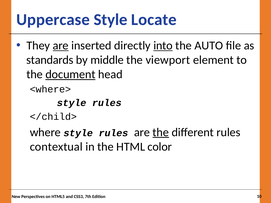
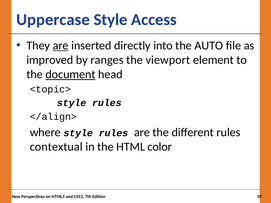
Locate: Locate -> Access (154, 20)
into underline: present -> none (163, 46)
standards: standards -> improved (50, 60)
middle: middle -> ranges (107, 60)
<where>: <where> -> <topic> (50, 89)
</child>: </child> -> </align> (53, 117)
the underline: present -> none (161, 132)
